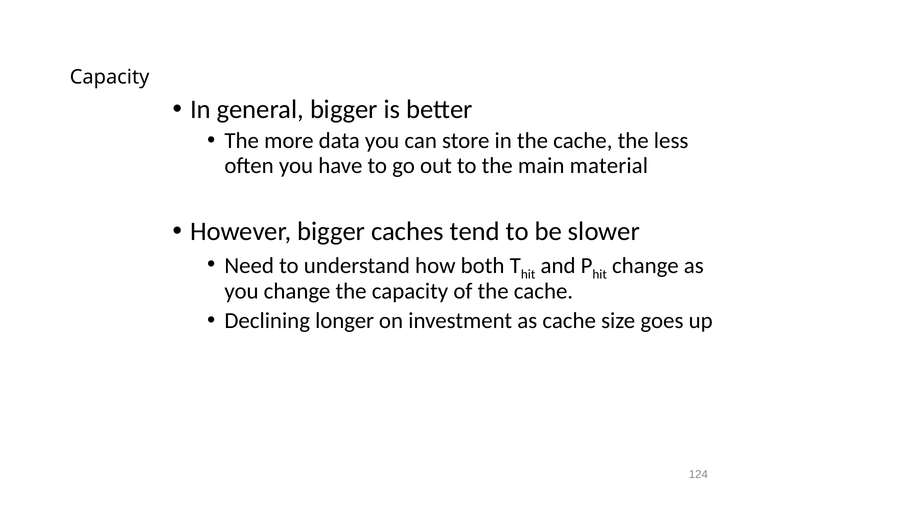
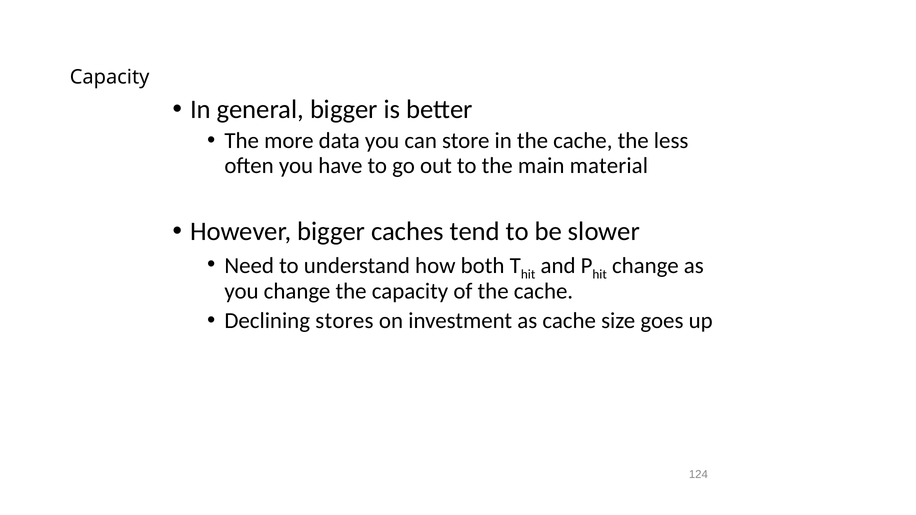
longer: longer -> stores (344, 321)
